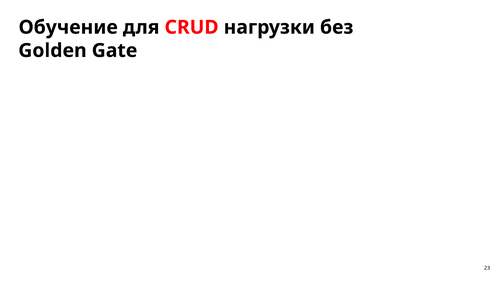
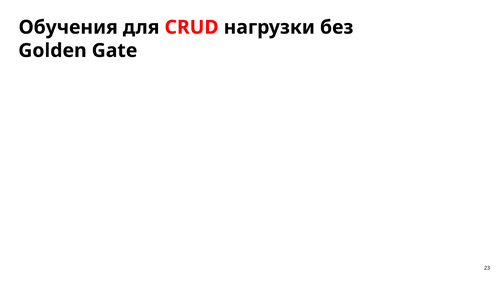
Обучение: Обучение -> Обучения (68, 27)
